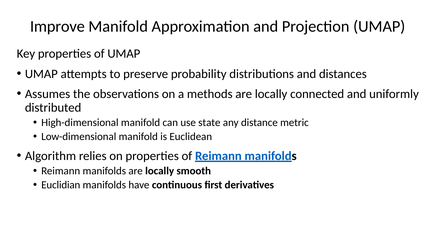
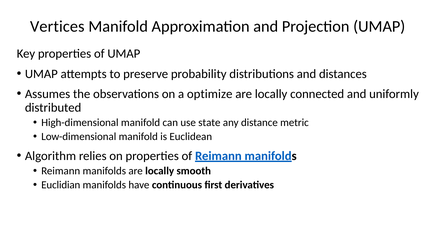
Improve: Improve -> Vertices (57, 26)
methods: methods -> optimize (210, 94)
